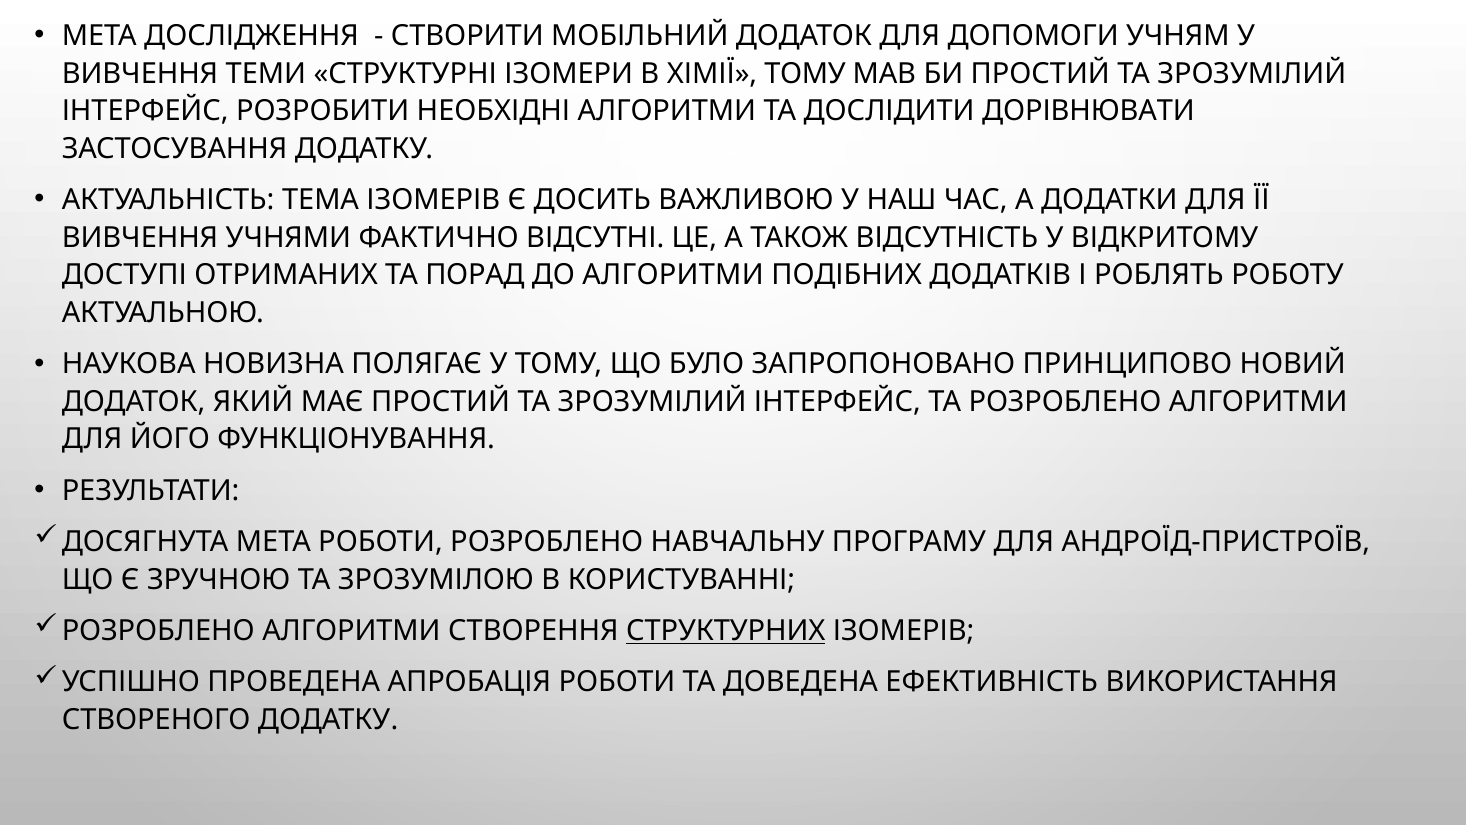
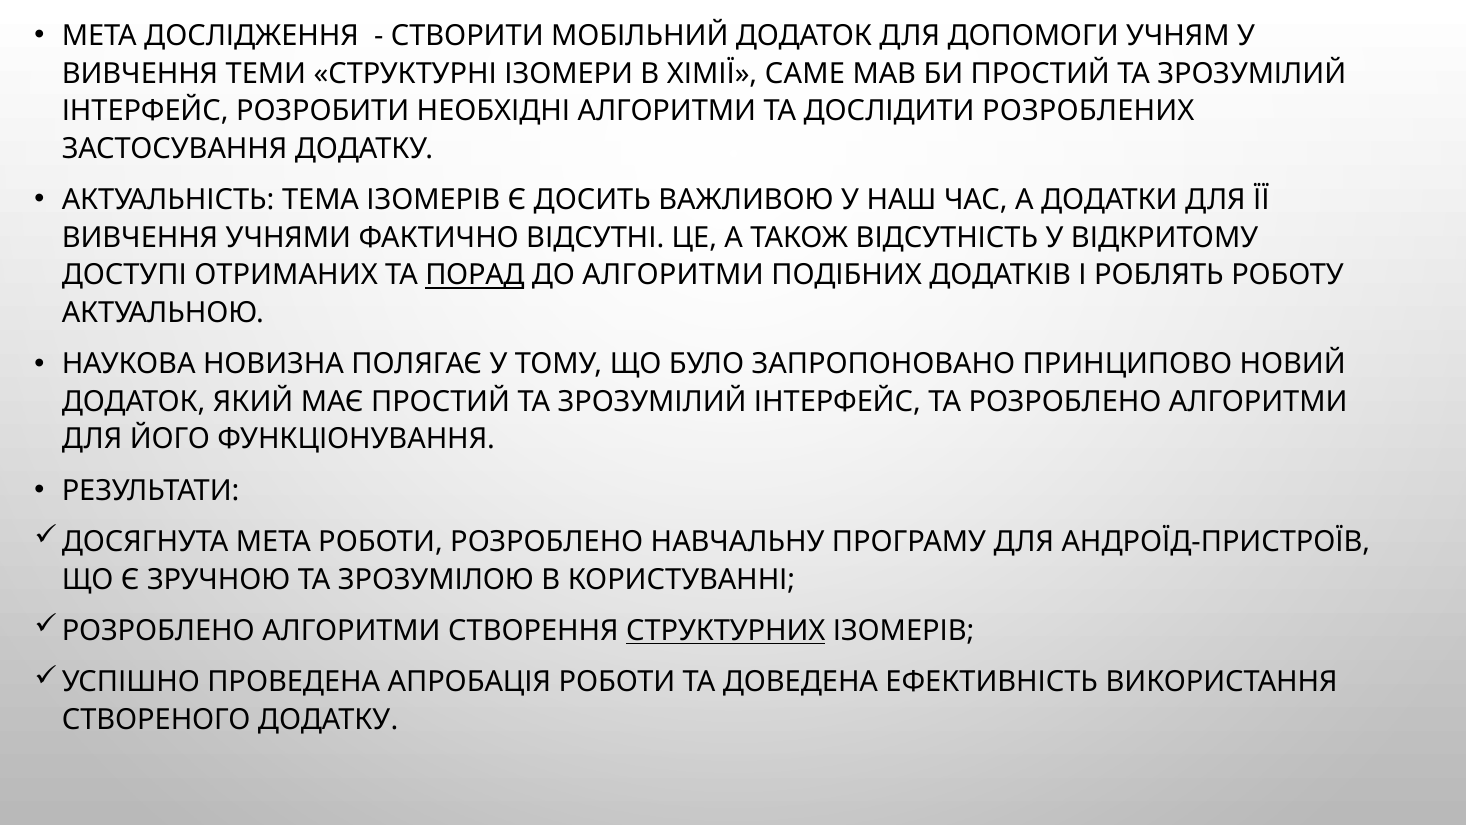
ХІМІЇ ТОМУ: ТОМУ -> САМЕ (805, 74)
ДОРІВНЮВАТИ: ДОРІВНЮВАТИ -> РОЗРОБЛЕНИХ (1088, 111)
ПОРАД underline: none -> present (475, 275)
